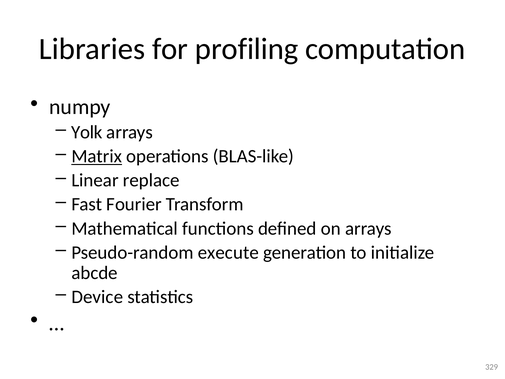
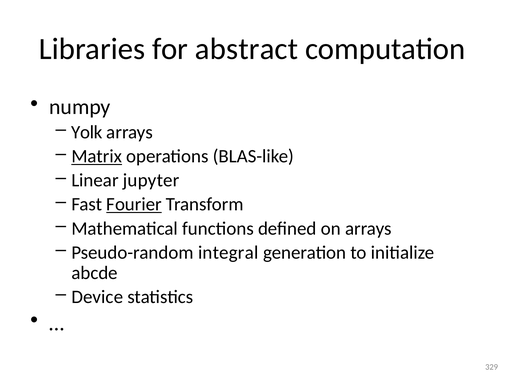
profiling: profiling -> abstract (247, 49)
replace: replace -> jupyter (151, 180)
Fourier underline: none -> present (134, 204)
execute: execute -> integral (228, 252)
